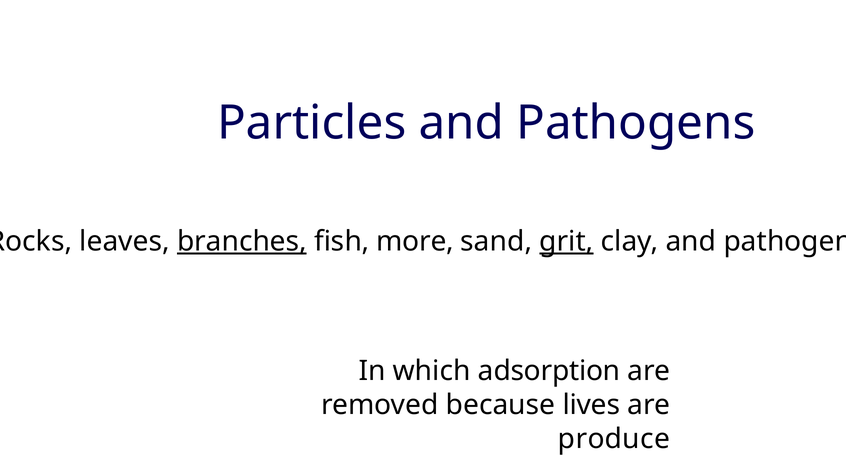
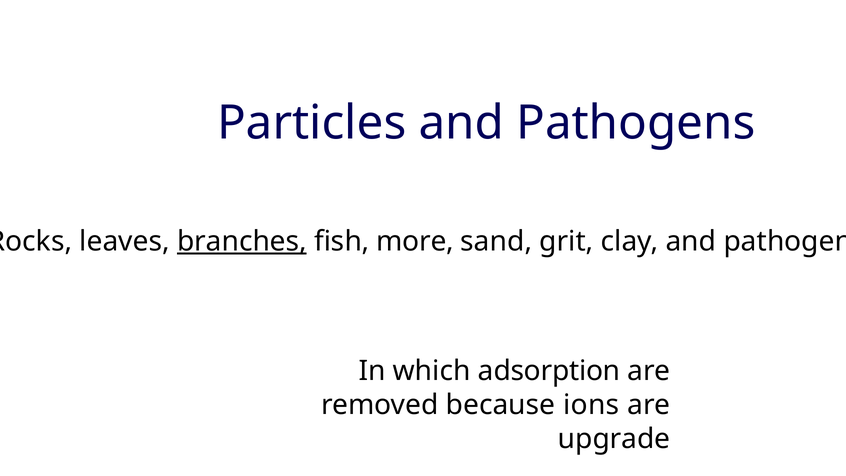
grit underline: present -> none (566, 241)
lives: lives -> ions (591, 405)
produce: produce -> upgrade (614, 439)
